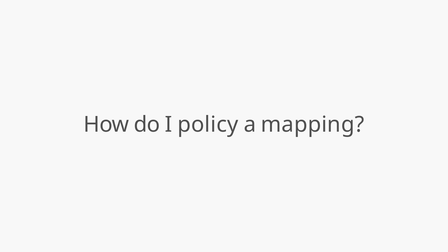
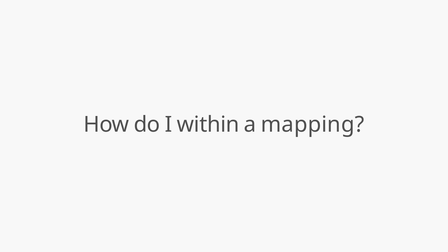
policy: policy -> within (208, 125)
